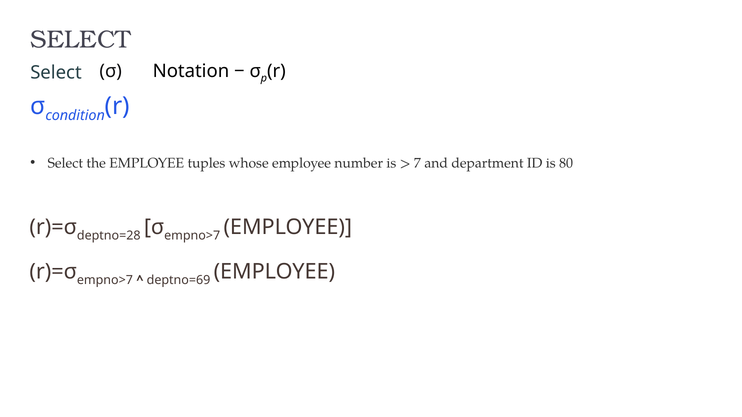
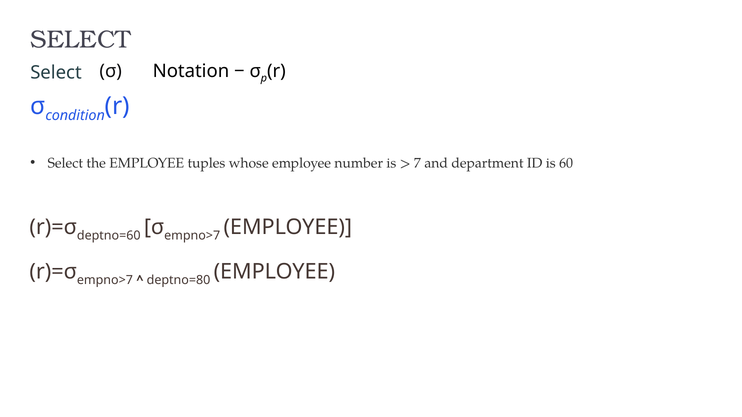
80: 80 -> 60 (566, 163)
deptno=28: deptno=28 -> deptno=60 (109, 236)
deptno=69: deptno=69 -> deptno=80 (179, 280)
